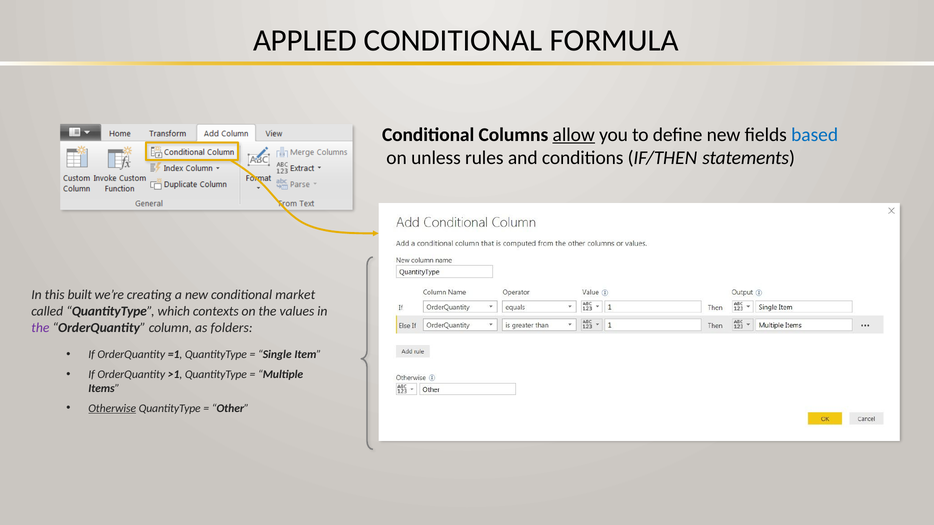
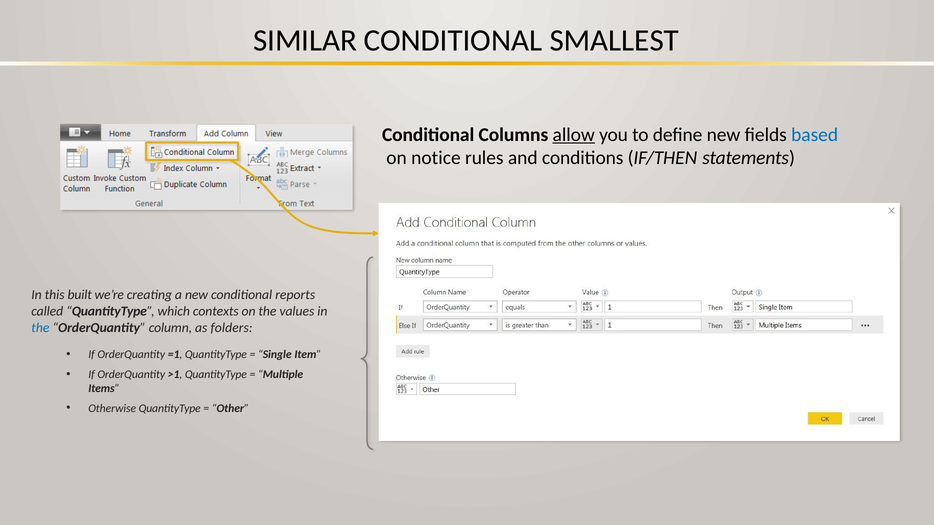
APPLIED: APPLIED -> SIMILAR (305, 40)
FORMULA: FORMULA -> SMALLEST (614, 40)
unless: unless -> notice (436, 158)
market: market -> reports (295, 295)
the colour: purple -> blue (40, 328)
Otherwise underline: present -> none (112, 408)
